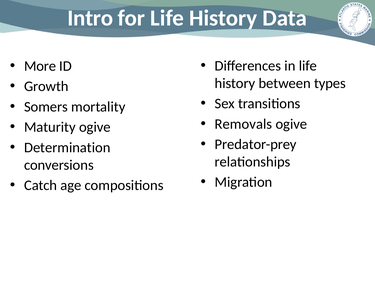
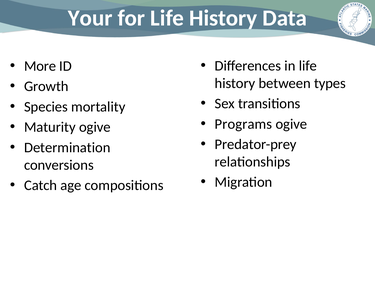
Intro: Intro -> Your (90, 18)
Somers: Somers -> Species (46, 107)
Removals: Removals -> Programs (243, 124)
